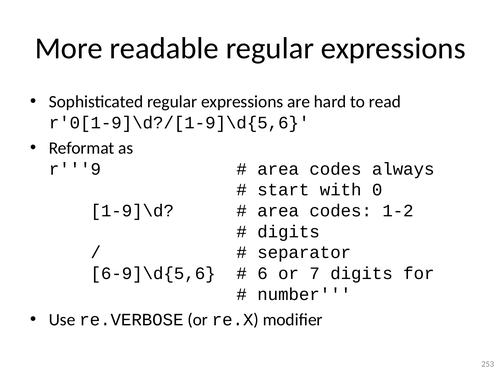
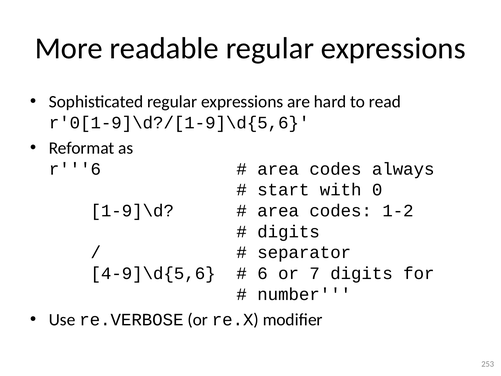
r'''9: r'''9 -> r'''6 (75, 169)
6-9]\d{5,6: 6-9]\d{5,6 -> 4-9]\d{5,6 (153, 273)
